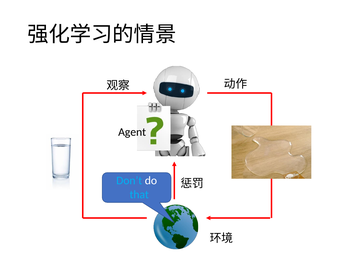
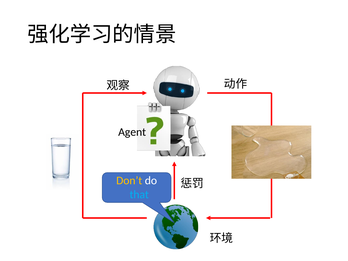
Don’t colour: light blue -> yellow (129, 181)
